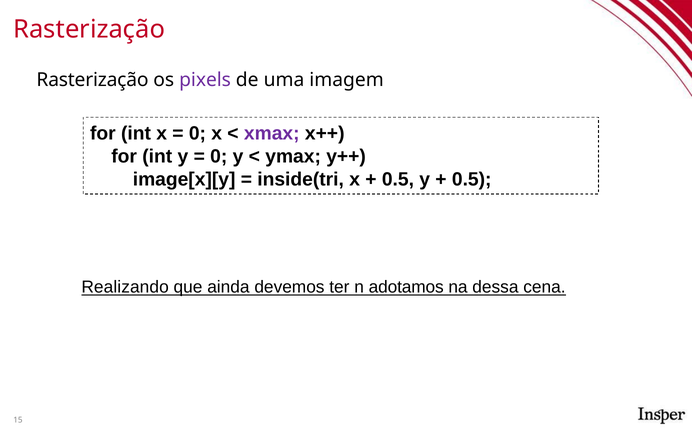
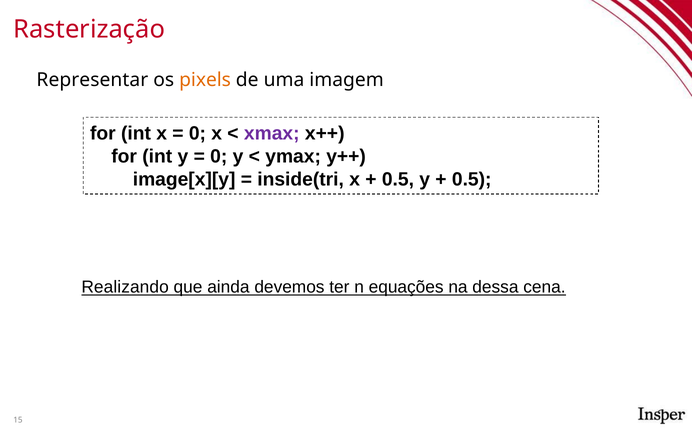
Rasterização: Rasterização -> Representar (92, 80)
pixels colour: purple -> orange (205, 80)
adotamos: adotamos -> equações (406, 288)
